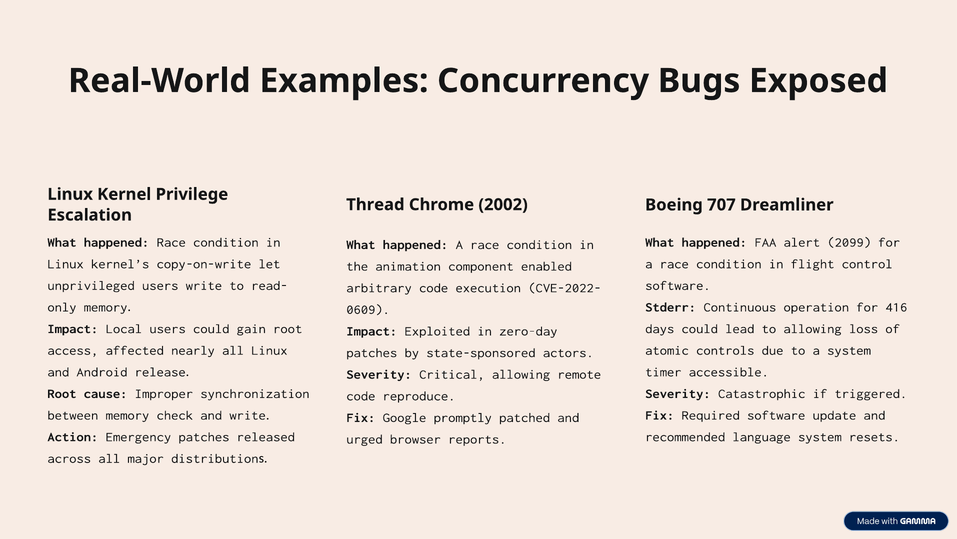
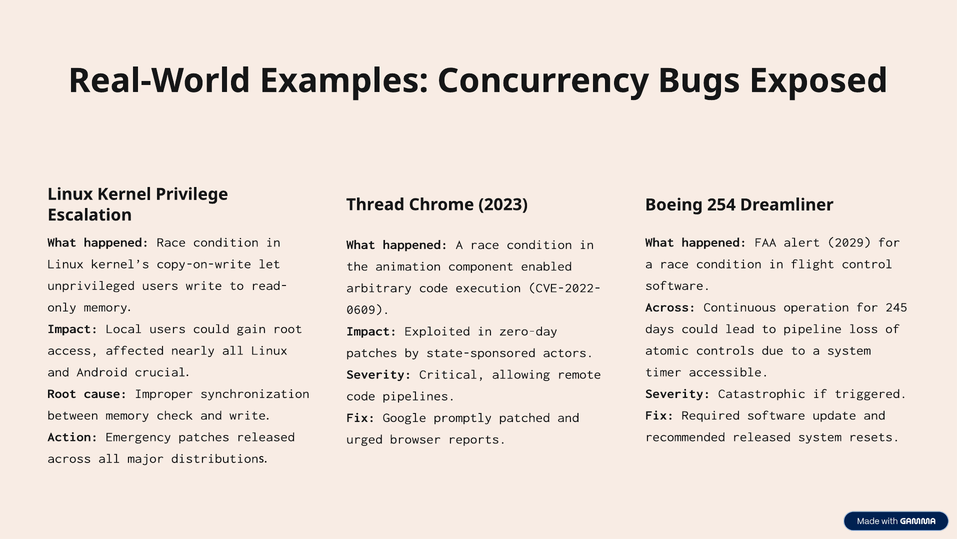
2002: 2002 -> 2023 (503, 204)
707: 707 -> 254 (721, 205)
2099: 2099 -> 2029 (849, 242)
Stderr: Stderr -> Across (671, 307)
416: 416 -> 245 (896, 307)
to allowing: allowing -> pipeline (813, 328)
release: release -> crucial (160, 371)
reproduce: reproduce -> pipelines (419, 395)
recommended language: language -> released (762, 436)
